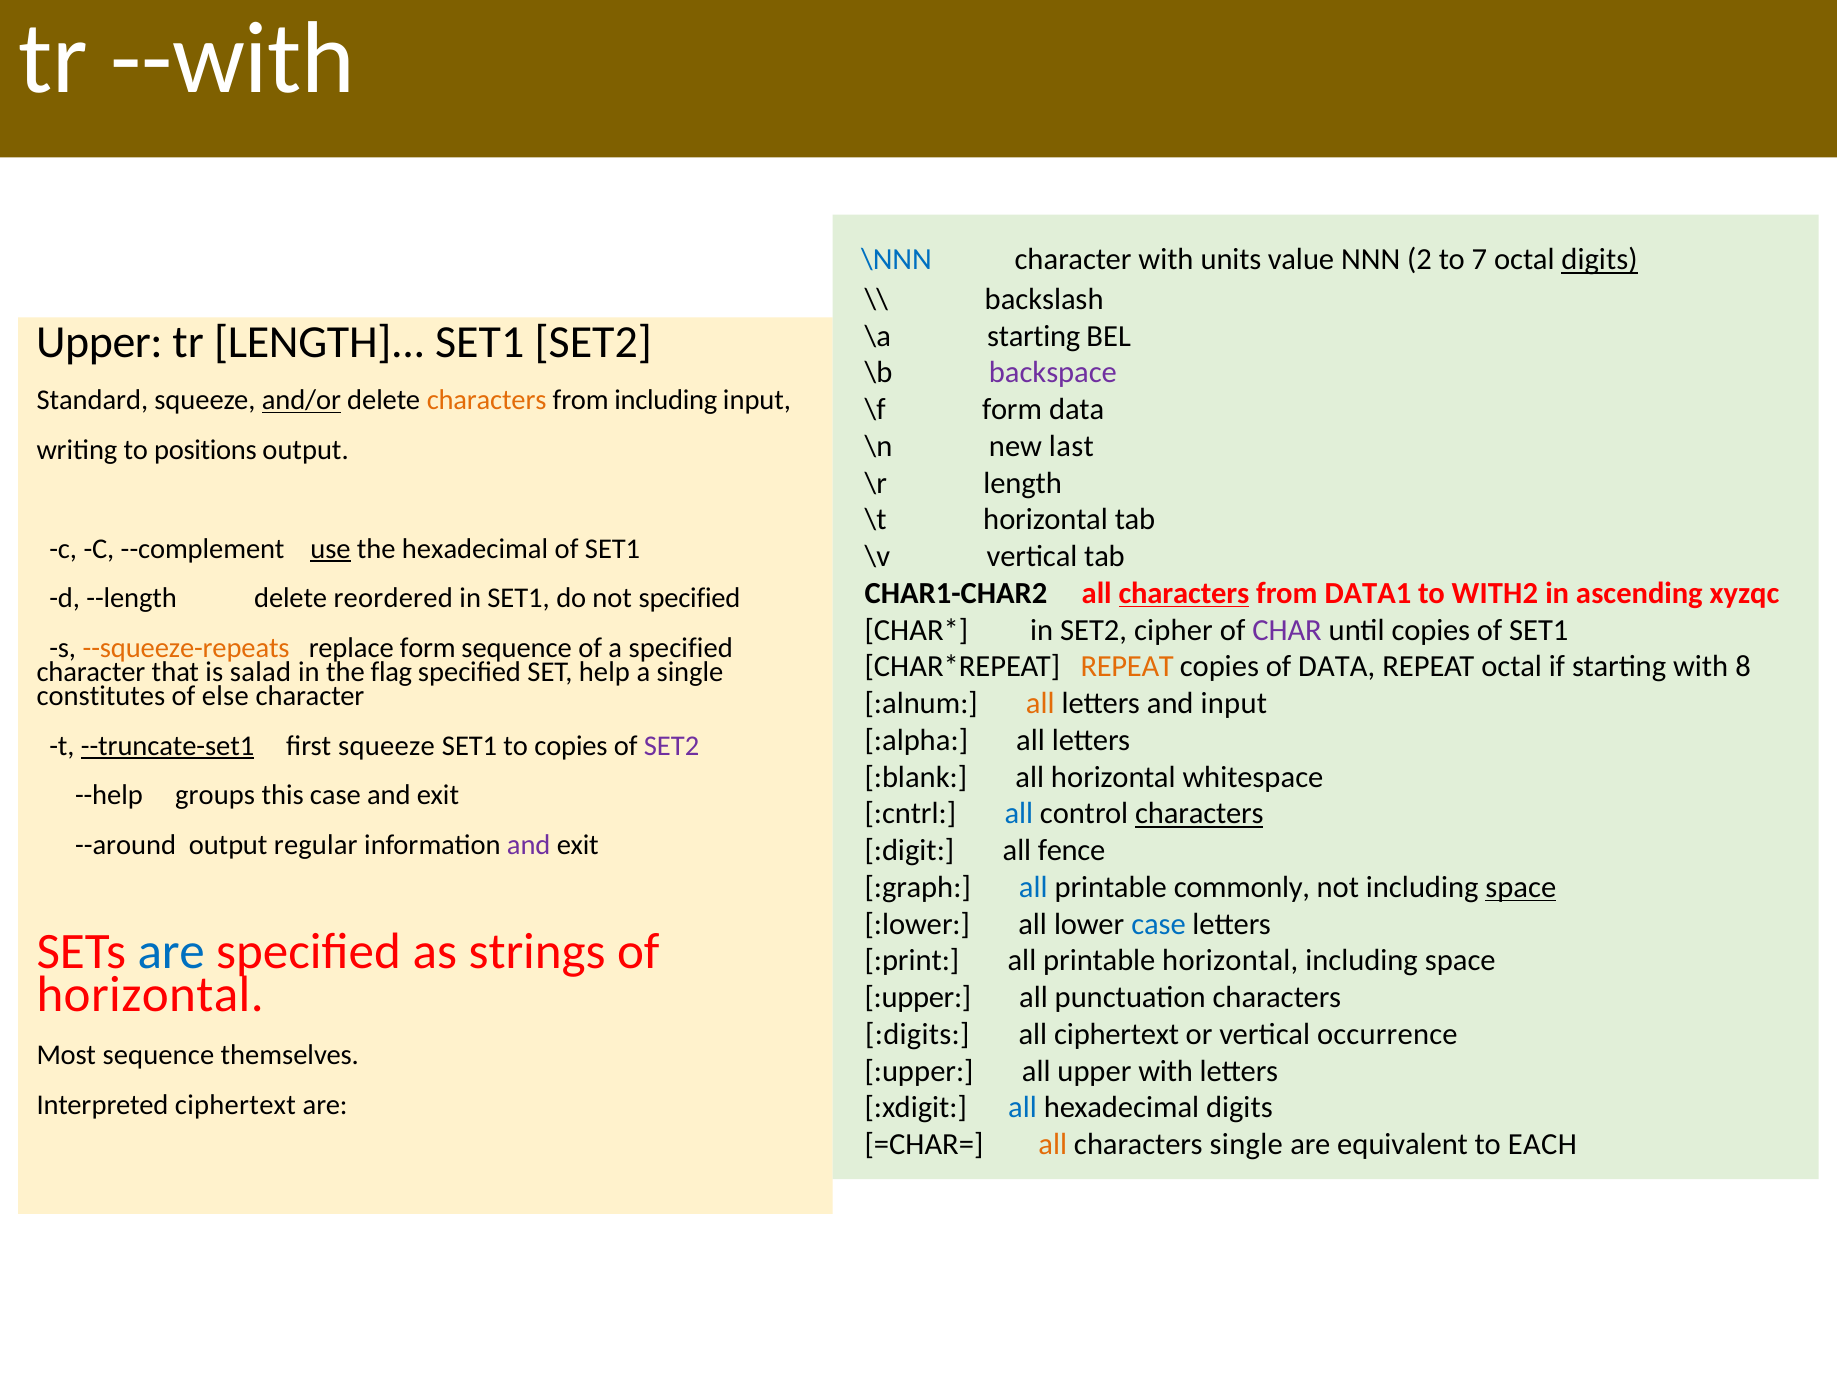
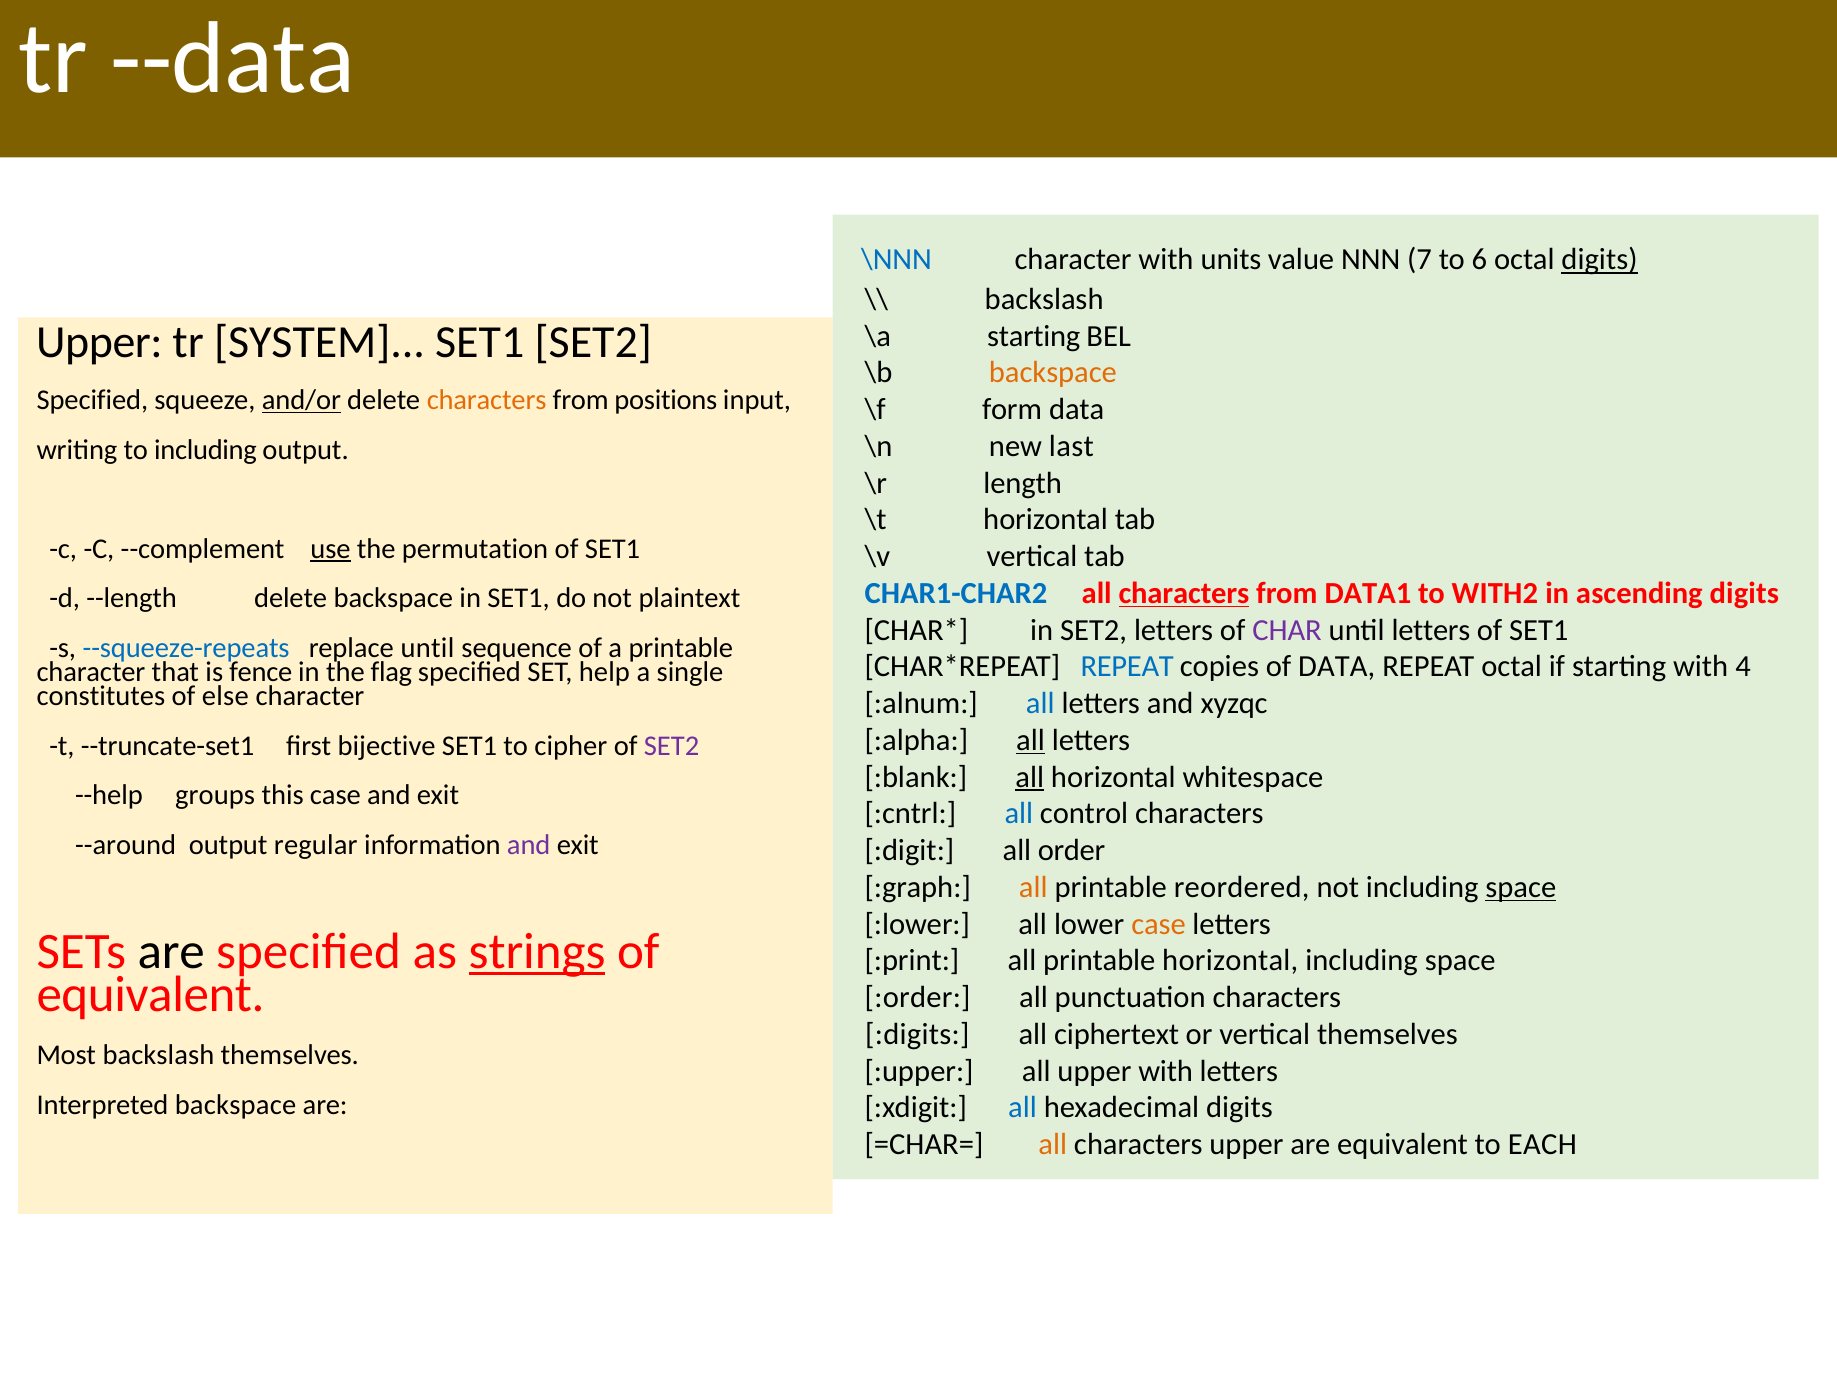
--with: --with -> --data (233, 58)
2: 2 -> 7 (1420, 260)
7: 7 -> 6 (1479, 260)
tr LENGTH: LENGTH -> SYSTEM (320, 342)
backspace colour: purple -> orange (1053, 373)
Standard: Standard -> Specified (92, 400)
from including: including -> positions (666, 400)
to positions: positions -> including (205, 450)
the hexadecimal: hexadecimal -> permutation (475, 549)
CHAR1-CHAR2 colour: black -> blue (956, 593)
ascending xyzqc: xyzqc -> digits (1744, 593)
delete reordered: reordered -> backspace (393, 598)
not specified: specified -> plaintext (689, 598)
SET2 cipher: cipher -> letters (1174, 630)
until copies: copies -> letters (1431, 630)
--squeeze-repeats colour: orange -> blue (186, 648)
replace form: form -> until (427, 648)
a specified: specified -> printable (681, 648)
REPEAT colour: orange -> blue (1127, 667)
8: 8 -> 4 (1743, 667)
salad: salad -> fence (261, 672)
all colour: orange -> blue (1040, 703)
and input: input -> xyzqc (1234, 703)
all underline: none -> present (1030, 740)
--truncate-set1 underline: present -> none (168, 745)
first squeeze: squeeze -> bijective (387, 745)
to copies: copies -> cipher (571, 745)
all underline: none -> present (1030, 777)
characters underline: present -> none (1199, 814)
fence: fence -> order (1072, 850)
all colour: blue -> orange (1033, 887)
commonly: commonly -> reordered (1242, 887)
case colour: blue -> orange (1159, 924)
are colour: blue -> black (171, 951)
strings underline: none -> present (537, 951)
horizontal: horizontal -> equivalent (150, 994)
:upper: :upper -> :order (918, 997)
vertical occurrence: occurrence -> themselves (1387, 1034)
Most sequence: sequence -> backslash (158, 1055)
Interpreted ciphertext: ciphertext -> backspace (235, 1104)
characters single: single -> upper (1246, 1144)
